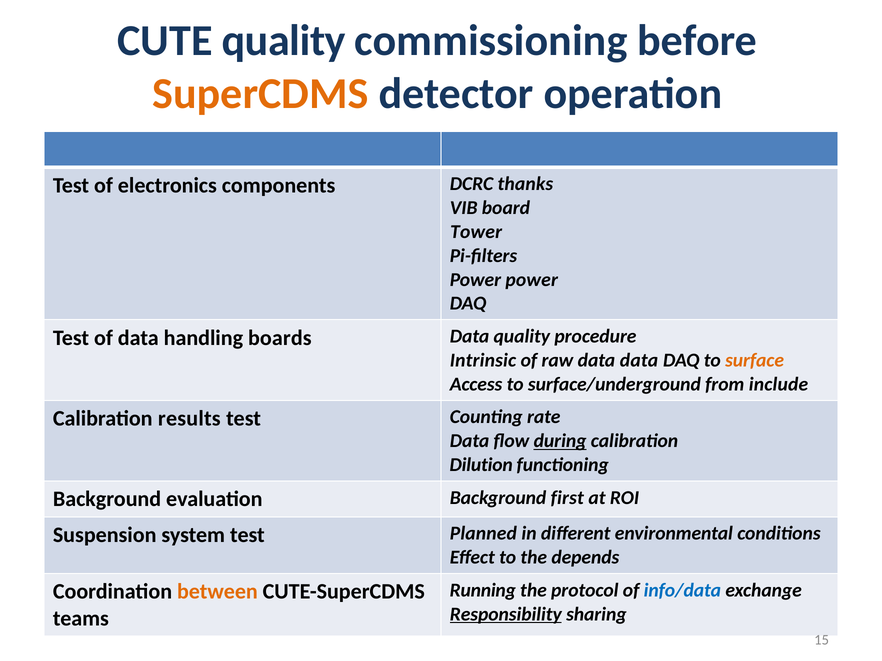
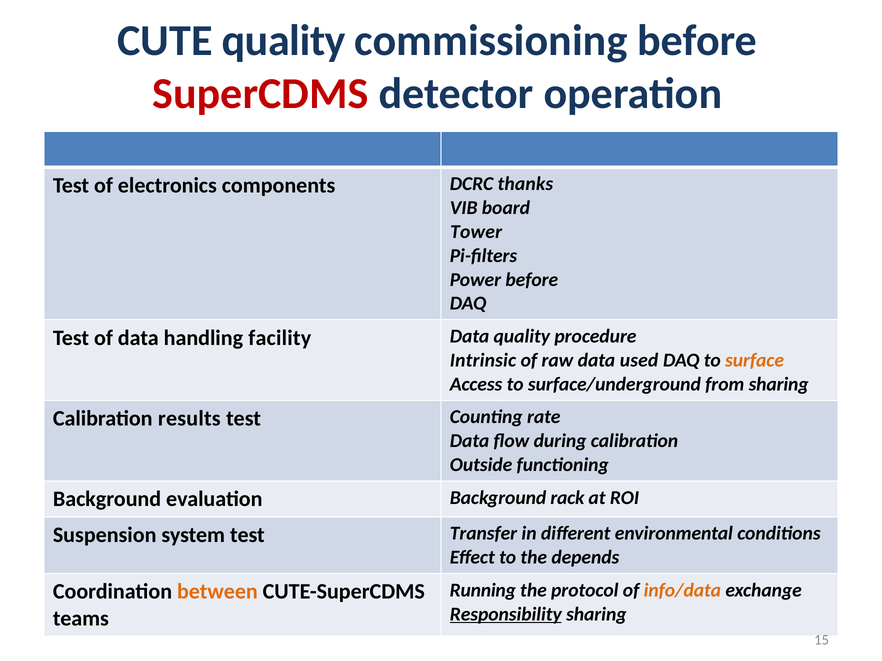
SuperCDMS colour: orange -> red (260, 94)
Power power: power -> before (532, 280)
boards: boards -> facility (280, 338)
data data: data -> used (639, 361)
from include: include -> sharing (779, 384)
during underline: present -> none (560, 441)
Dilution: Dilution -> Outside (481, 465)
first: first -> rack (567, 498)
Planned: Planned -> Transfer (483, 534)
info/data colour: blue -> orange (682, 591)
